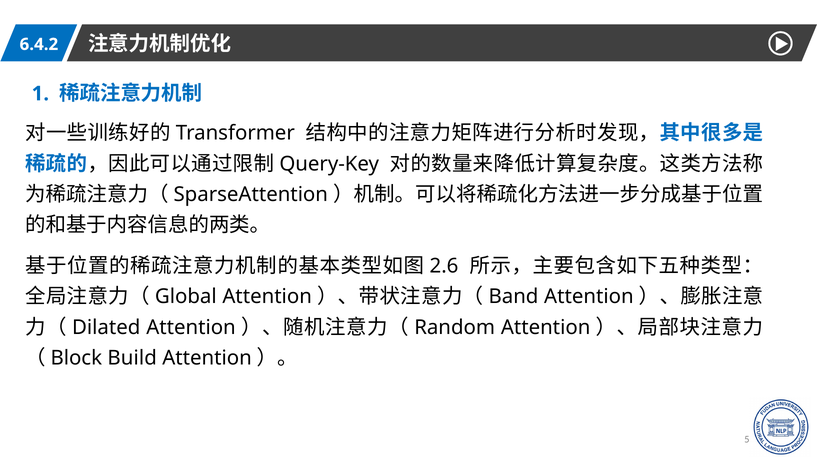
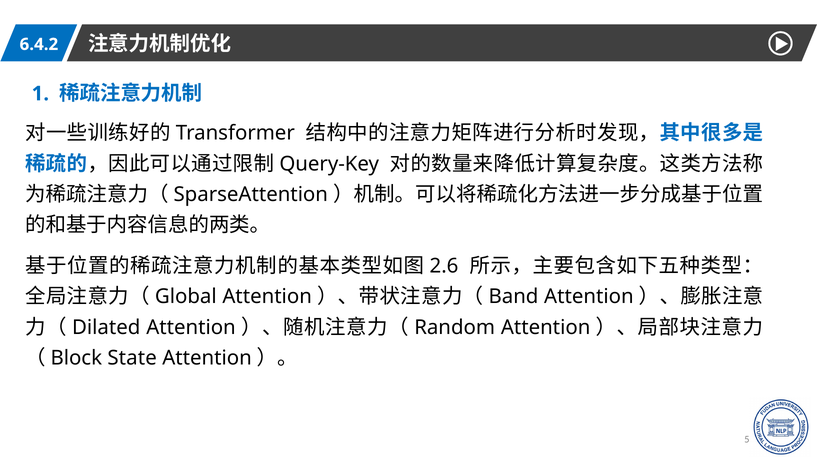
Build: Build -> State (132, 358)
